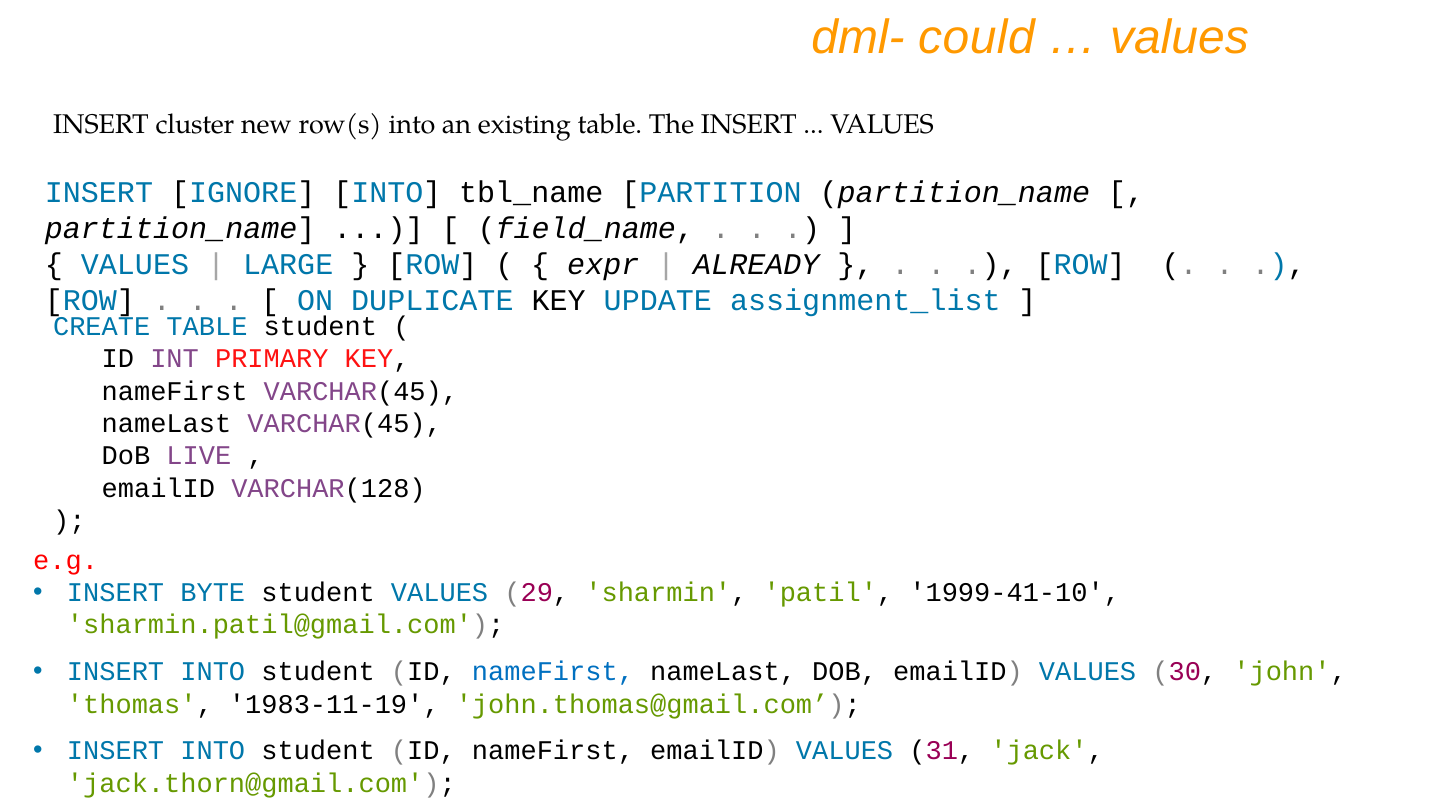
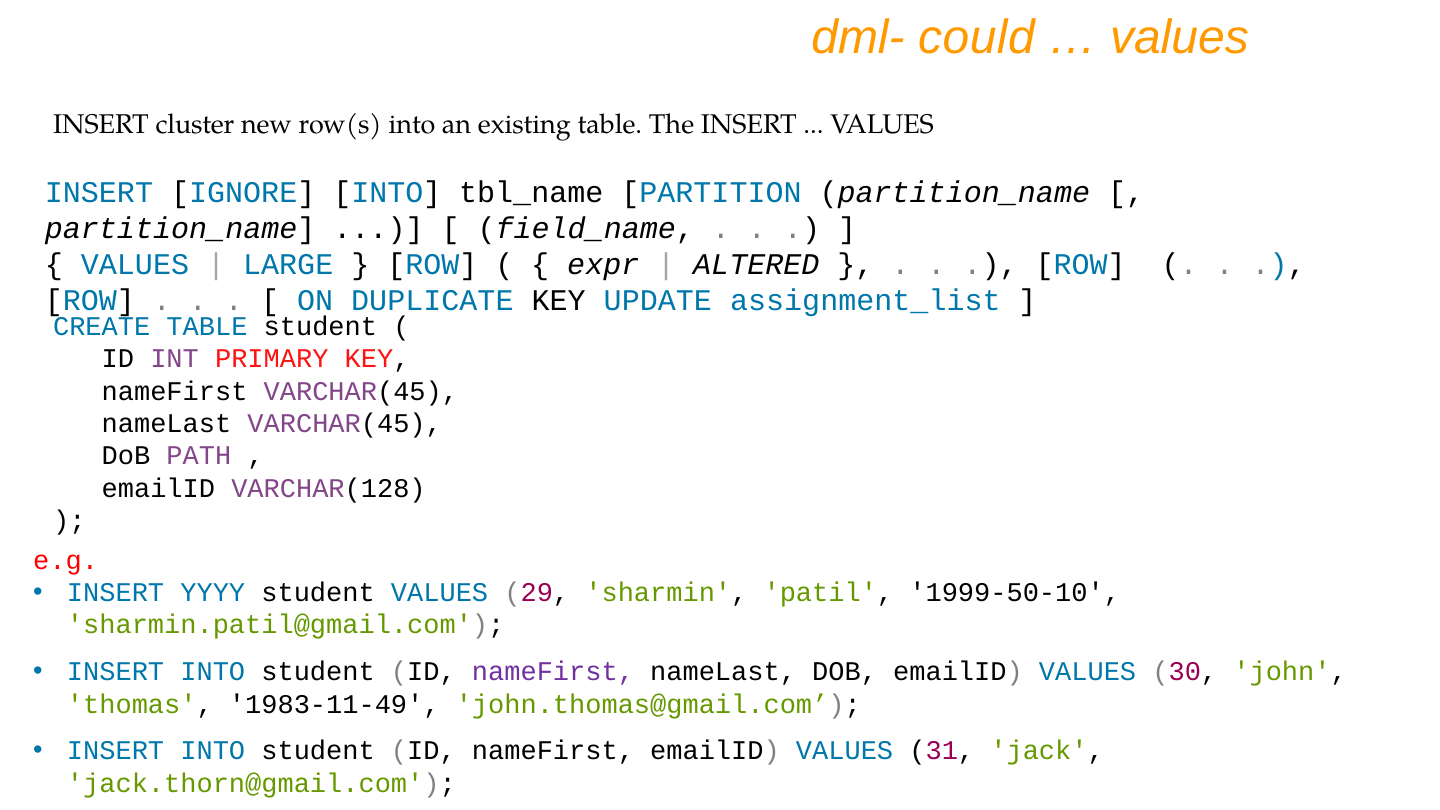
ALREADY: ALREADY -> ALTERED (756, 264)
LIVE: LIVE -> PATH (199, 456)
BYTE: BYTE -> YYYY (213, 593)
1999-41-10: 1999-41-10 -> 1999-50-10 (1015, 593)
nameFirst colour: blue -> purple (553, 672)
1983-11-19: 1983-11-19 -> 1983-11-49 (334, 704)
